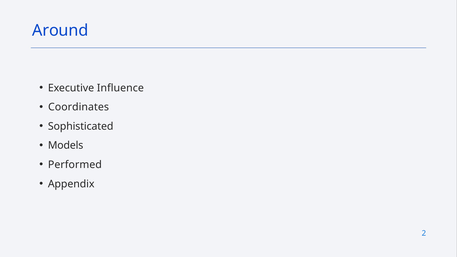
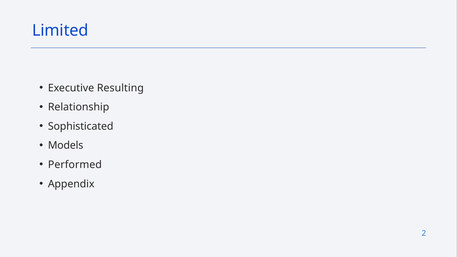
Around: Around -> Limited (60, 31)
Influence: Influence -> Resulting (120, 88)
Coordinates: Coordinates -> Relationship (79, 107)
